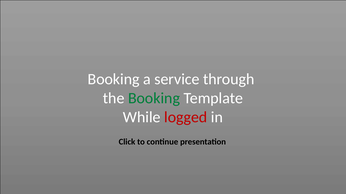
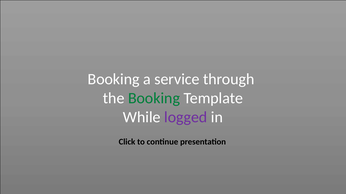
logged colour: red -> purple (186, 117)
